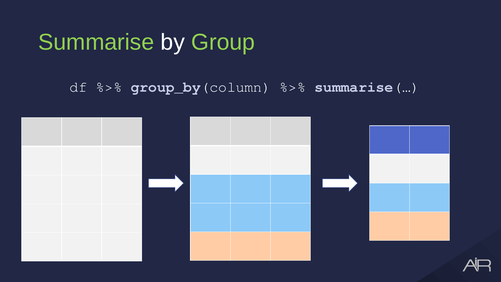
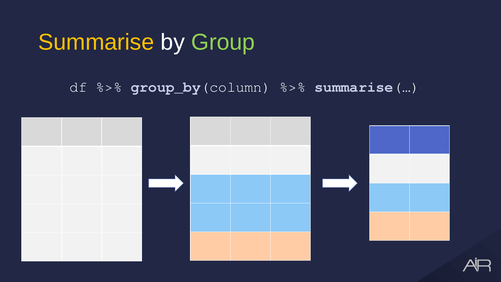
Summarise colour: light green -> yellow (96, 42)
